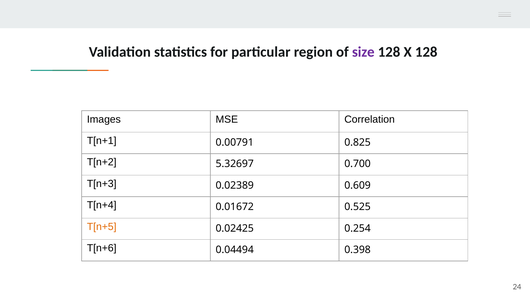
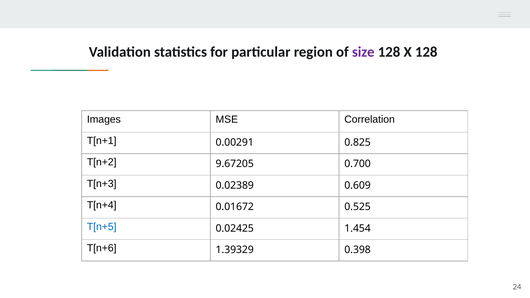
0.00791: 0.00791 -> 0.00291 (235, 142)
5.32697: 5.32697 -> 9.67205 (235, 164)
T[n+5 colour: orange -> blue (102, 227)
0.254: 0.254 -> 1.454 (358, 228)
0.04494: 0.04494 -> 1.39329 (235, 250)
